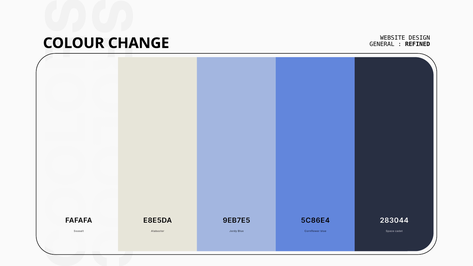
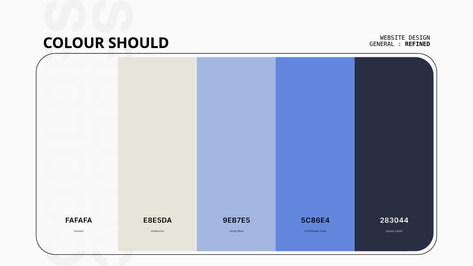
CHANGE: CHANGE -> SHOULD (139, 43)
